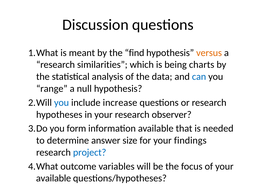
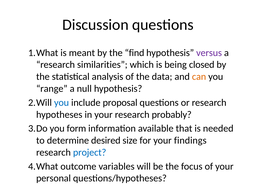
versus colour: orange -> purple (209, 53)
charts: charts -> closed (202, 65)
can colour: blue -> orange (199, 77)
increase: increase -> proposal (120, 103)
observer: observer -> probably (172, 115)
answer: answer -> desired (106, 140)
available: available -> personal (54, 178)
